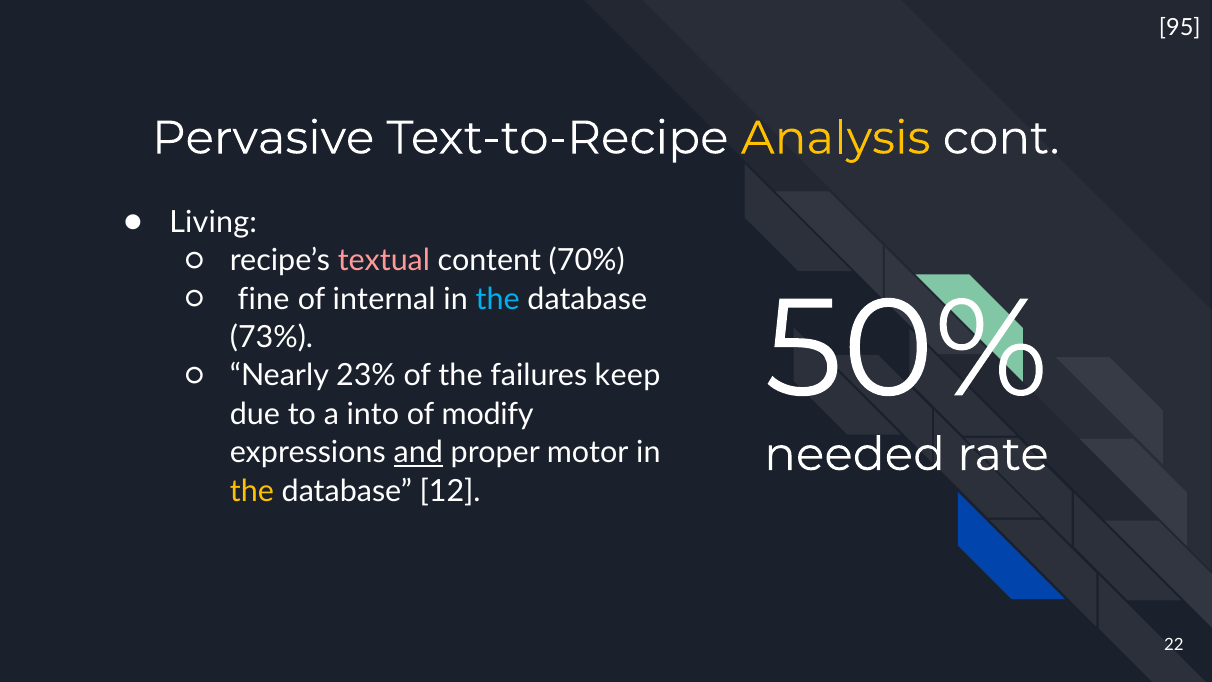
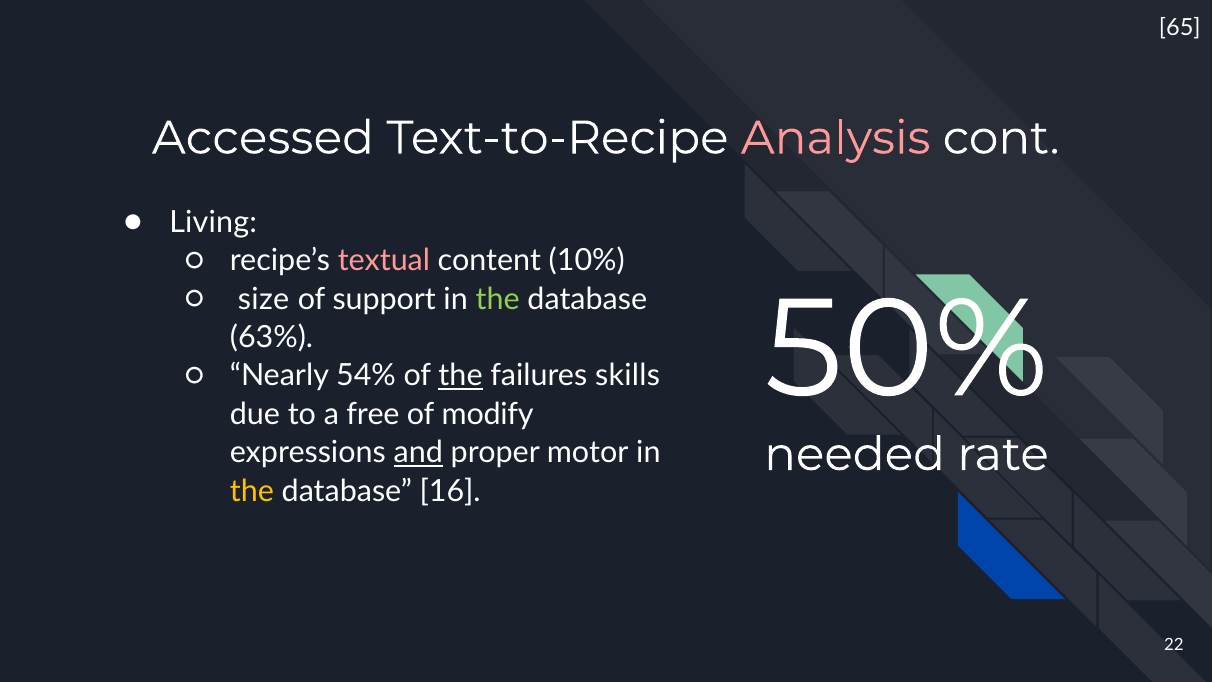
95: 95 -> 65 (1180, 28)
Pervasive: Pervasive -> Accessed (263, 138)
Analysis colour: yellow -> pink (836, 138)
70%: 70% -> 10% (587, 260)
fine: fine -> size (264, 299)
internal: internal -> support (384, 299)
the colour: light blue -> light green (498, 299)
73%: 73% -> 63% (271, 337)
23%: 23% -> 54% (366, 376)
the underline: none -> present (461, 376)
keep: keep -> skills (628, 376)
into: into -> free (373, 414)
12: 12 -> 16 (450, 491)
